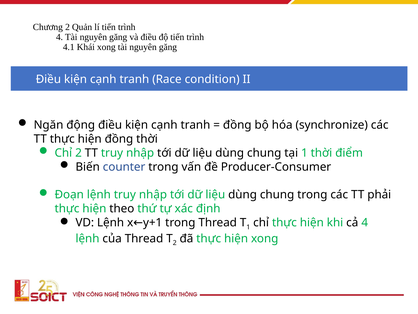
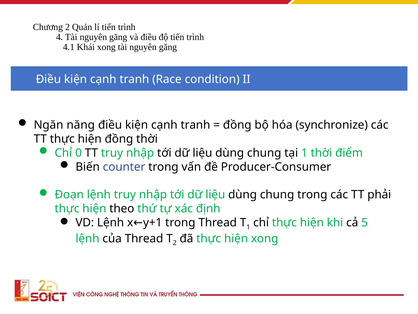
động: động -> năng (81, 125)
Chỉ 2: 2 -> 0 (78, 153)
cả 4: 4 -> 5 (365, 222)
